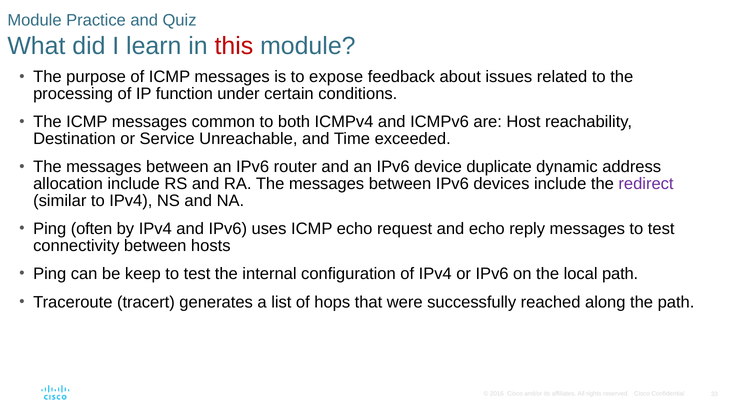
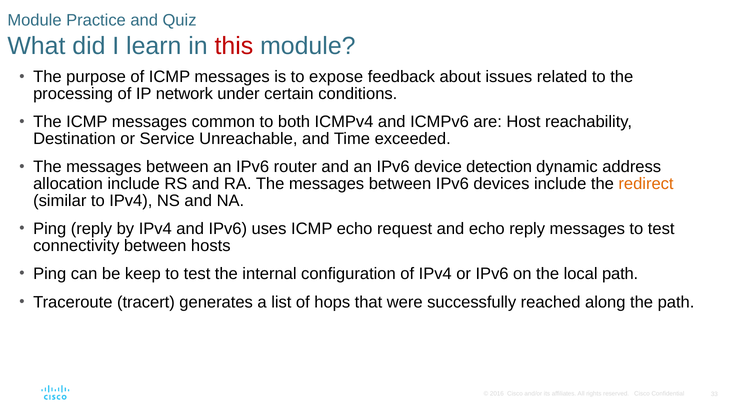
function: function -> network (184, 94)
duplicate: duplicate -> detection (499, 167)
redirect colour: purple -> orange (646, 184)
Ping often: often -> reply (91, 229)
